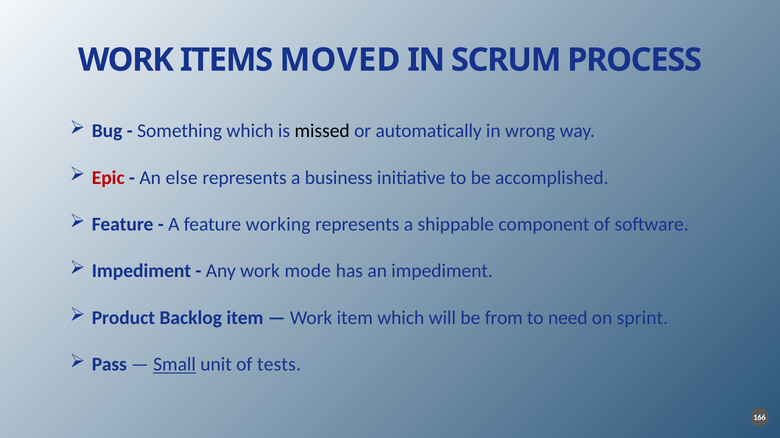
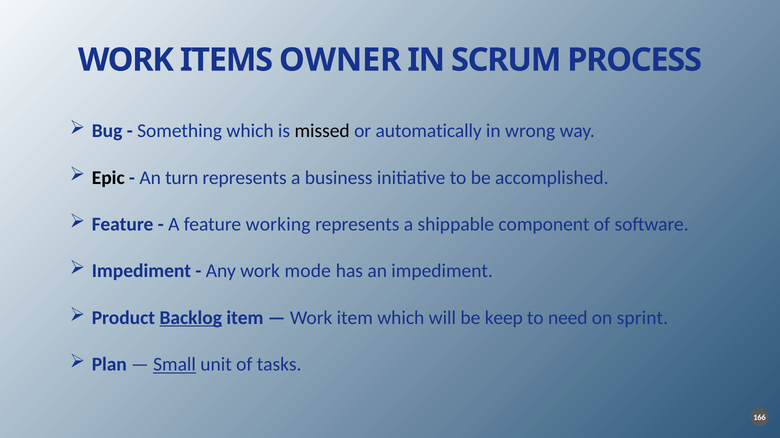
MOVED: MOVED -> OWNER (340, 60)
Epic colour: red -> black (108, 178)
else: else -> turn (182, 178)
Backlog underline: none -> present (191, 318)
from: from -> keep (504, 318)
Pass: Pass -> Plan (109, 365)
tests: tests -> tasks (279, 365)
